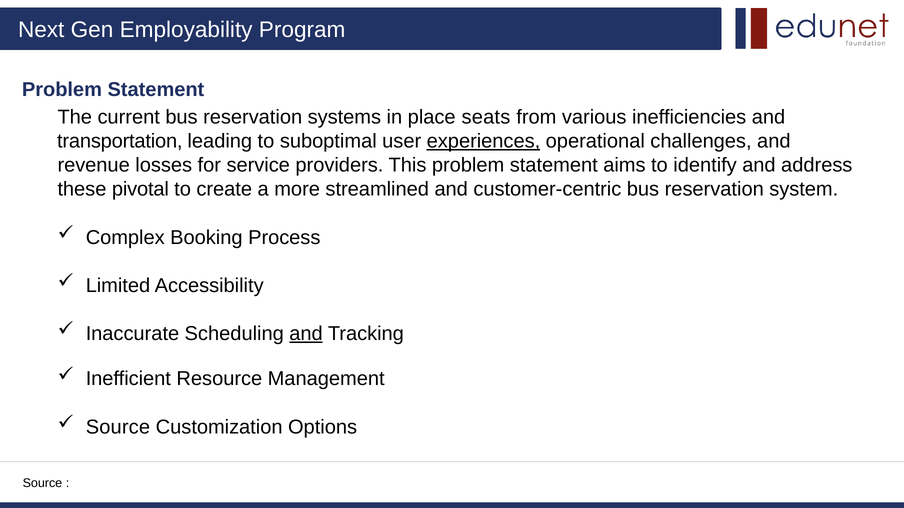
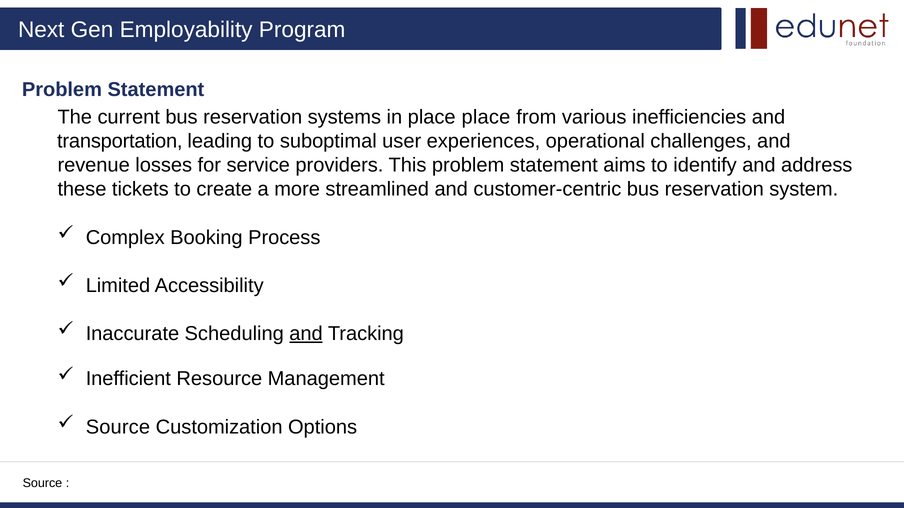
place seats: seats -> place (486, 117)
experiences underline: present -> none (483, 141)
pivotal: pivotal -> tickets (140, 189)
